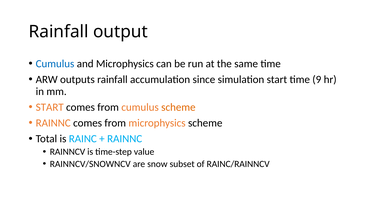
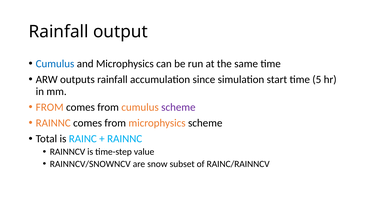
9: 9 -> 5 (317, 79)
START: START -> FROM (50, 107)
scheme colour: orange -> purple (178, 107)
